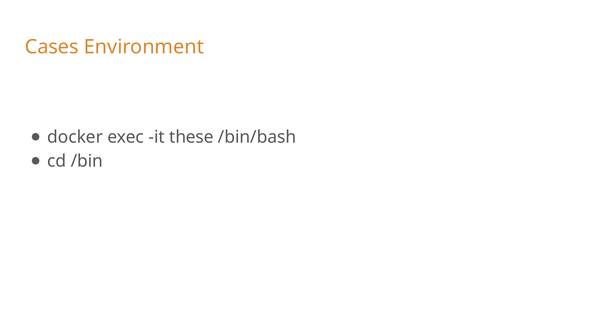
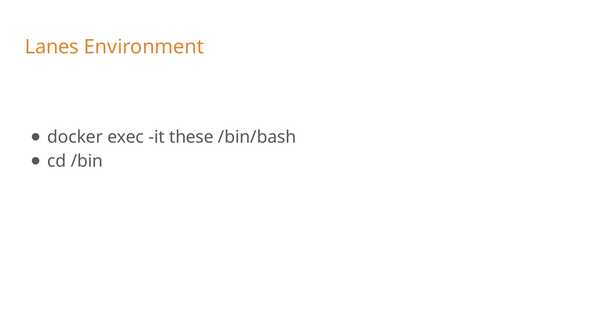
Cases: Cases -> Lanes (52, 47)
